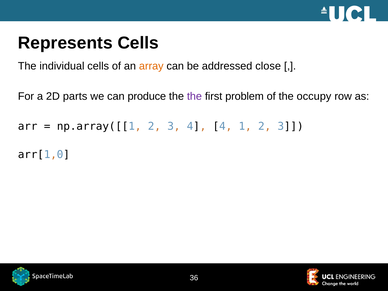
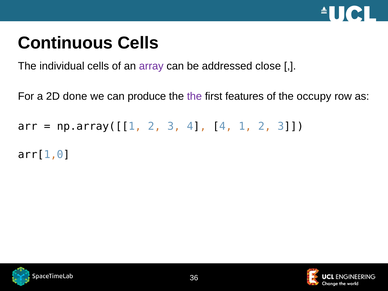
Represents: Represents -> Continuous (65, 43)
array colour: orange -> purple (151, 66)
parts: parts -> done (75, 96)
problem: problem -> features (245, 96)
